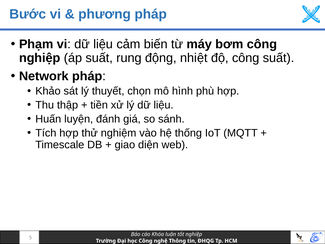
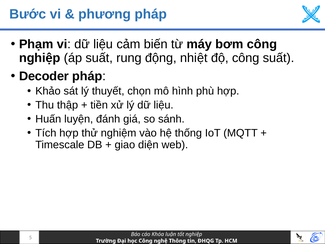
Network: Network -> Decoder (44, 76)
